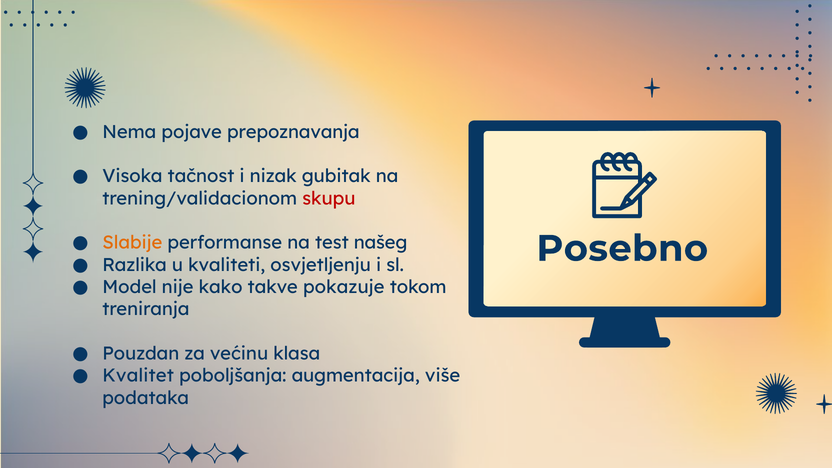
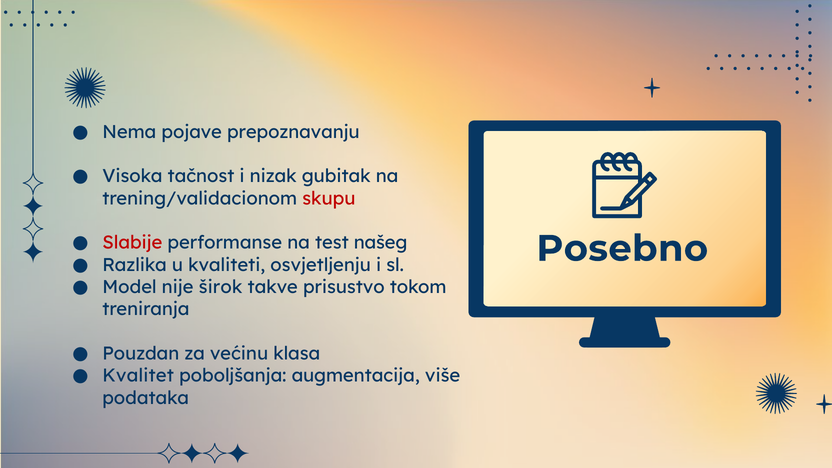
prepoznavanja: prepoznavanja -> prepoznavanju (293, 132)
Slabije colour: orange -> red (132, 243)
kako: kako -> širok (221, 287)
pokazuje: pokazuje -> prisustvo (344, 287)
